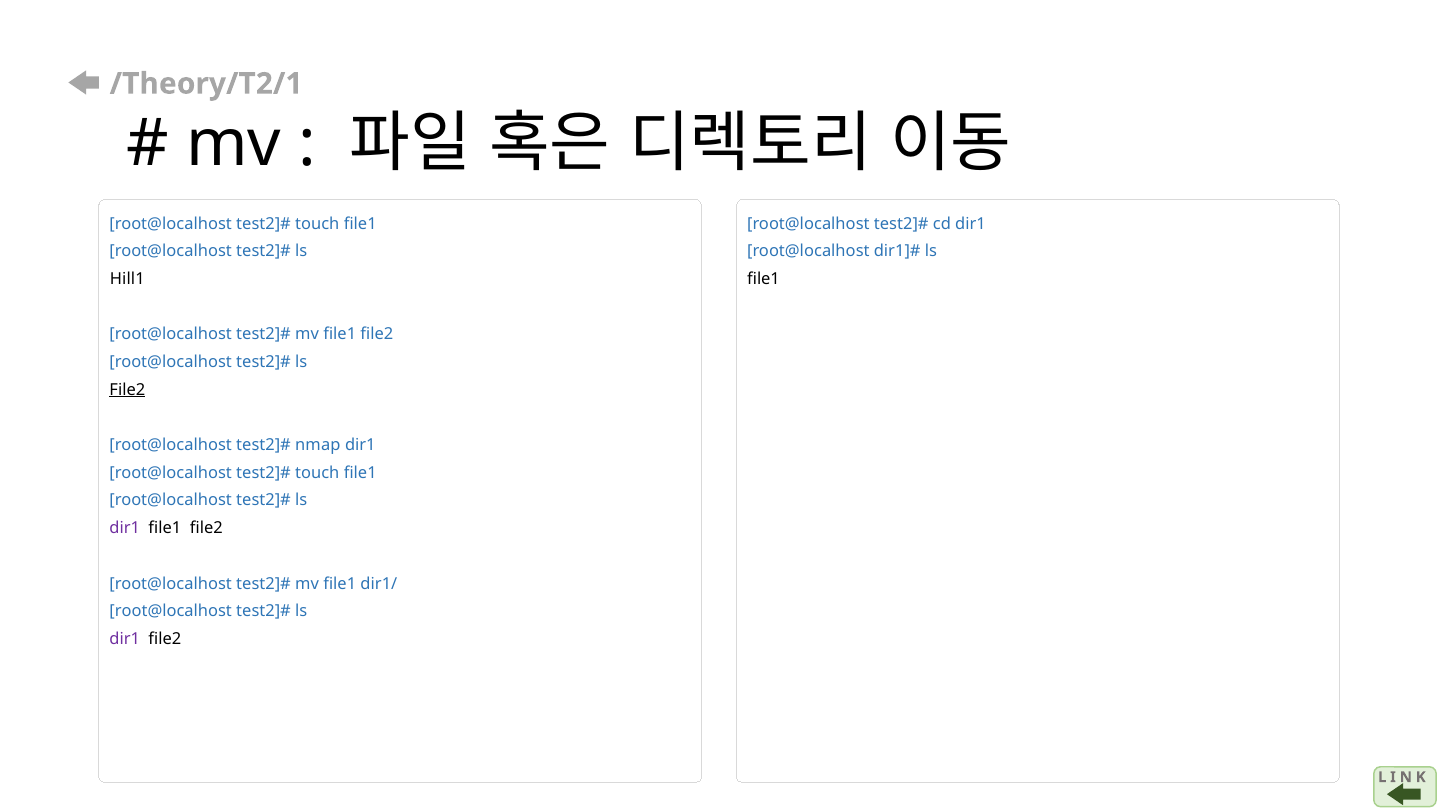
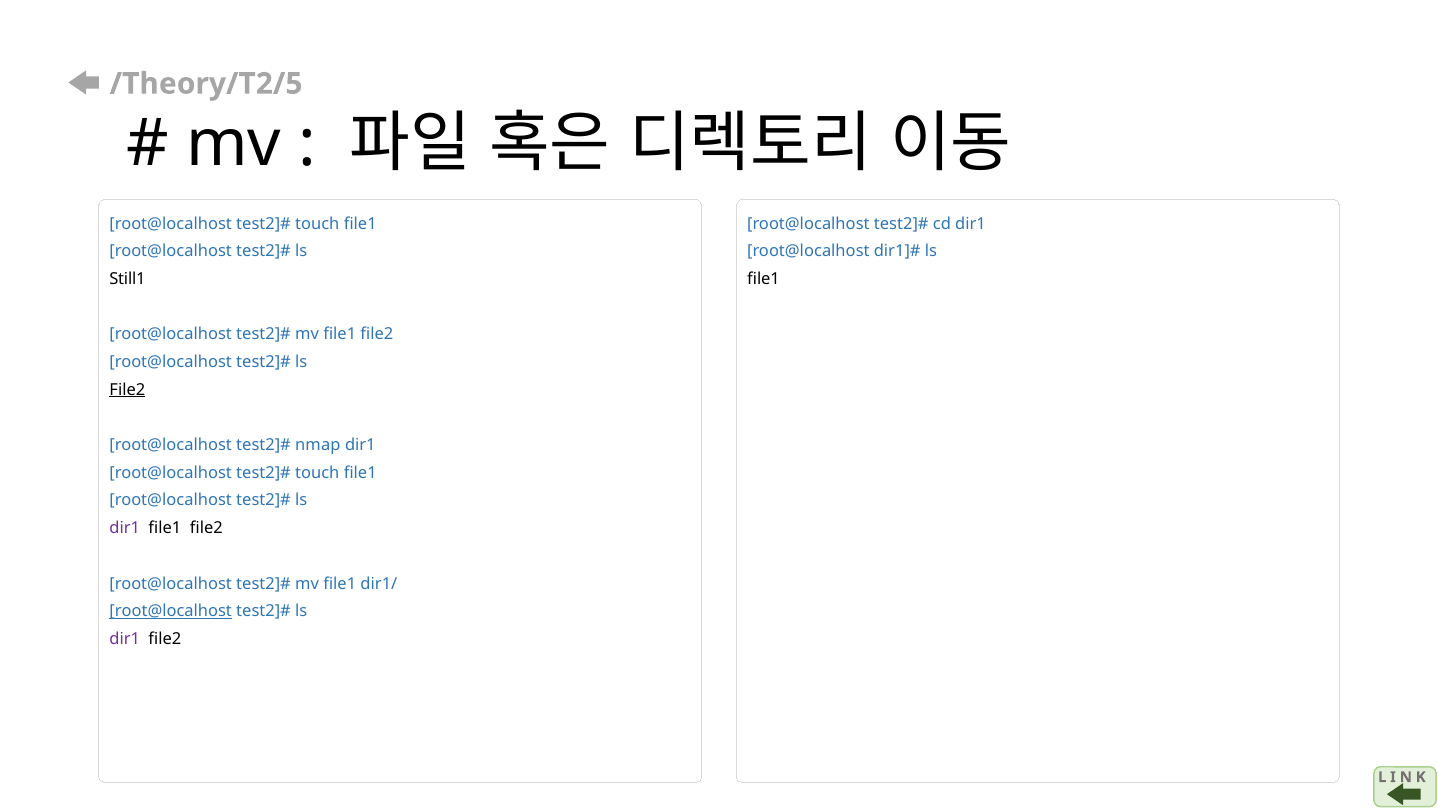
/Theory/T2/1: /Theory/T2/1 -> /Theory/T2/5 (206, 84)
Hill1: Hill1 -> Still1 (127, 279)
root@localhost underline: none -> present (171, 611)
